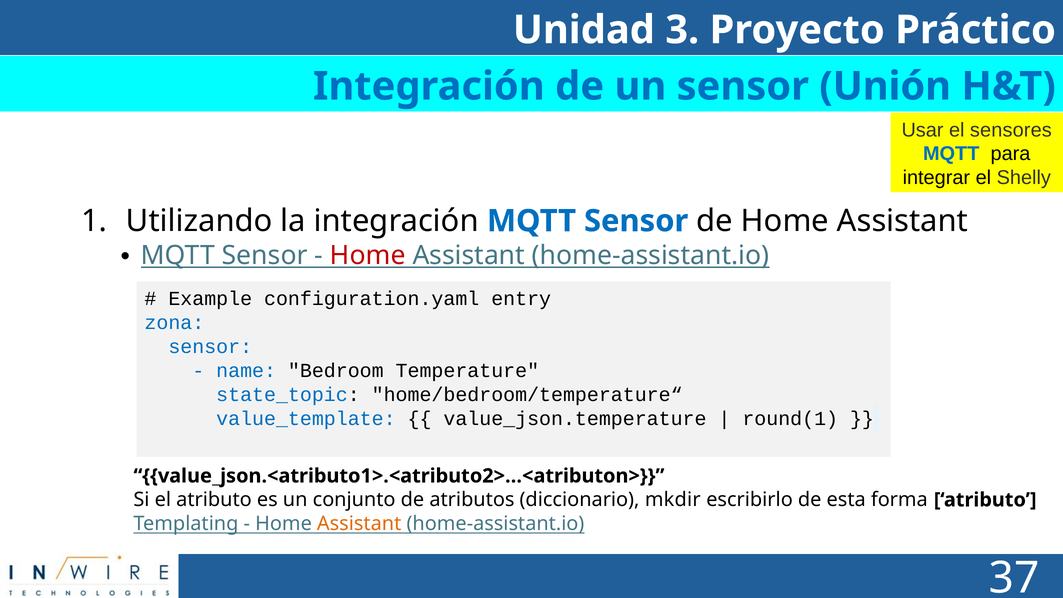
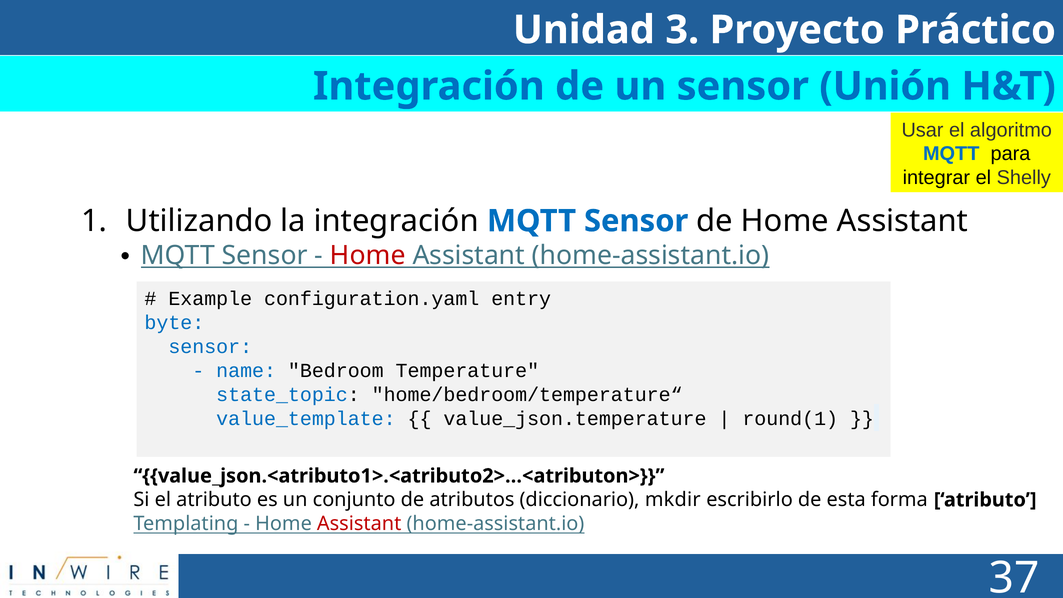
sensores: sensores -> algoritmo (1011, 130)
zona: zona -> byte (174, 323)
Assistant colour: orange -> red (359, 524)
